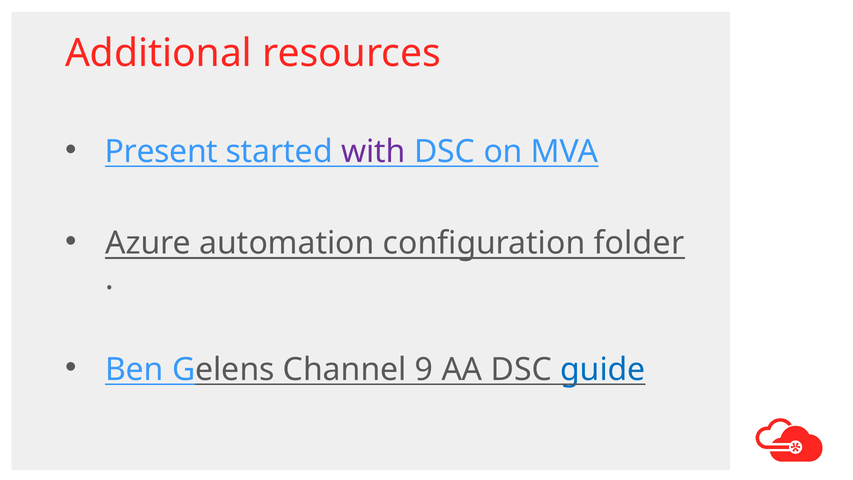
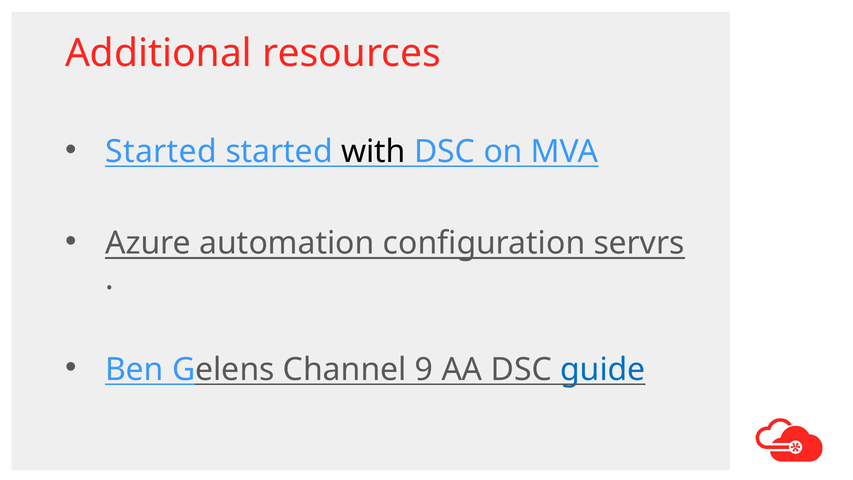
Present: Present -> Started (161, 152)
with colour: purple -> black (373, 152)
folder: folder -> servrs (639, 243)
